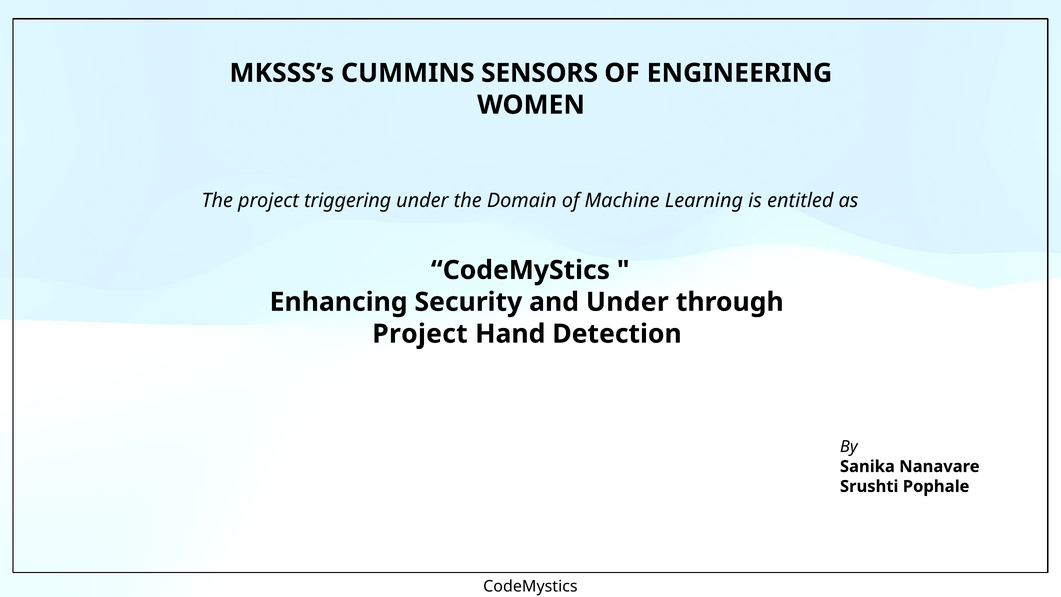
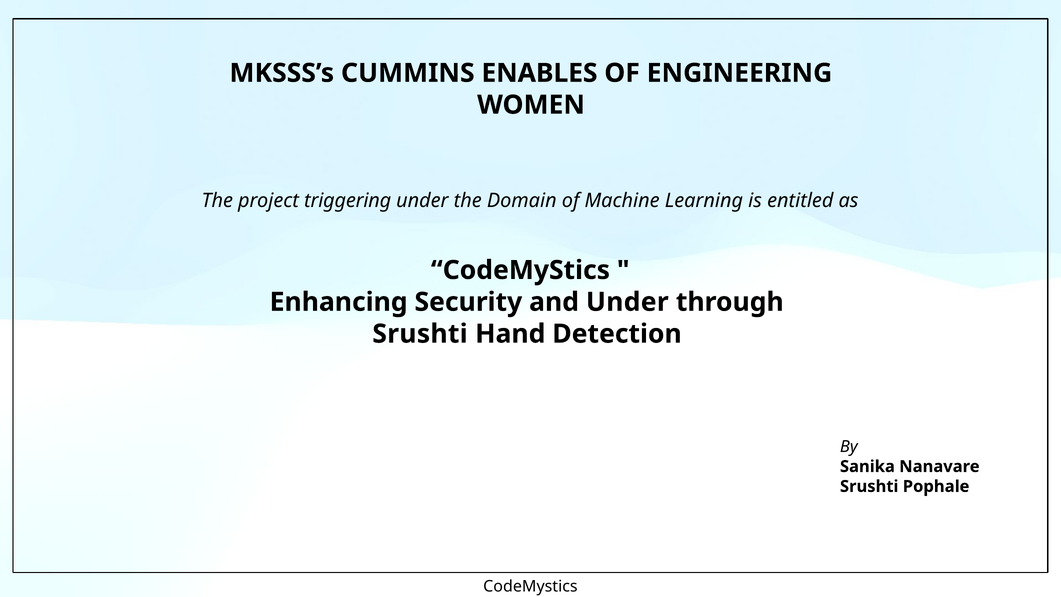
SENSORS: SENSORS -> ENABLES (539, 73)
Project: Project -> Srushti (420, 334)
